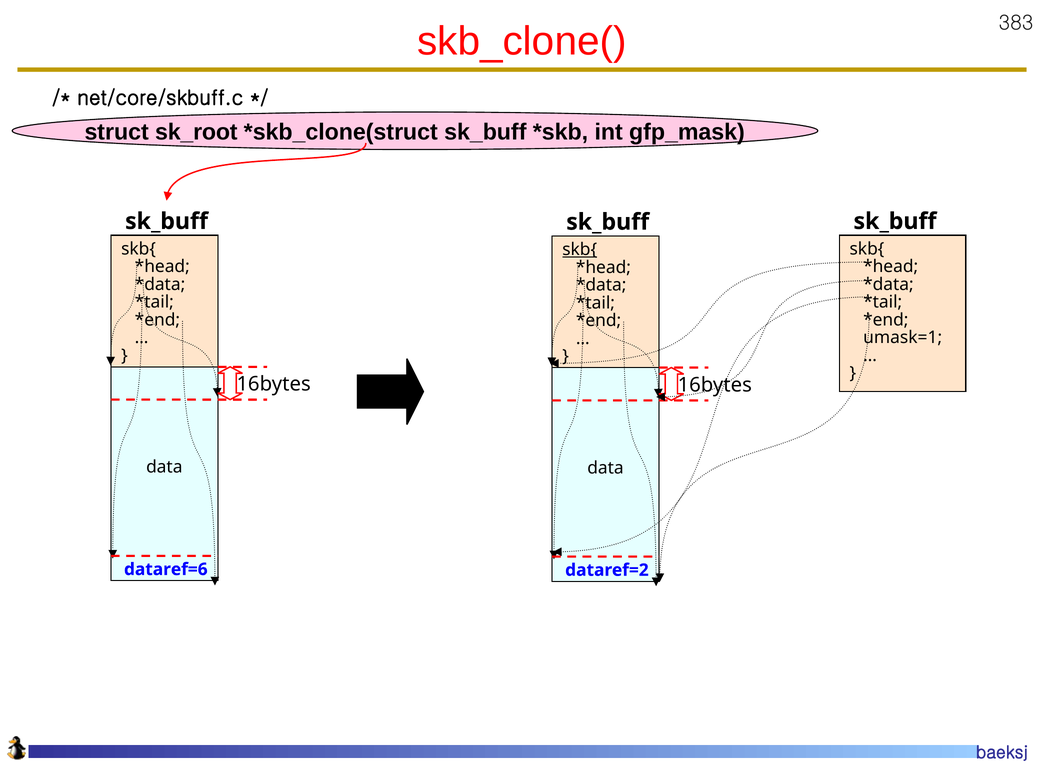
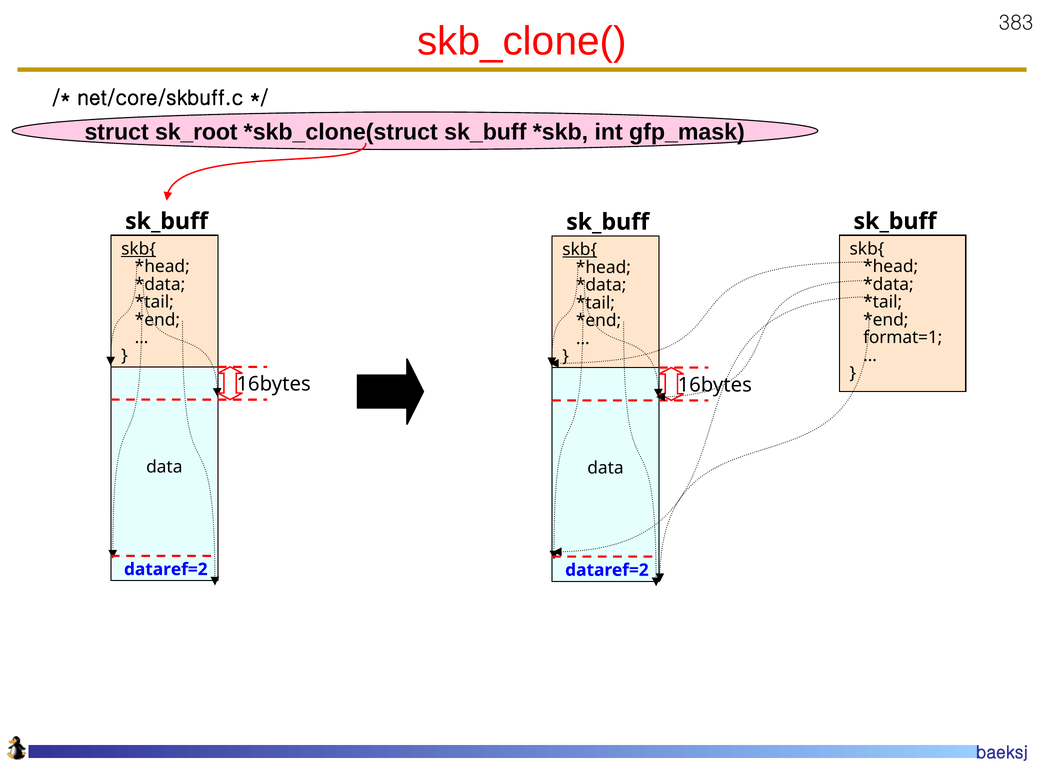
skb{ underline: none -> present (139, 249)
umask=1: umask=1 -> format=1 (903, 338)
dataref=6: dataref=6 -> dataref=2 (166, 569)
